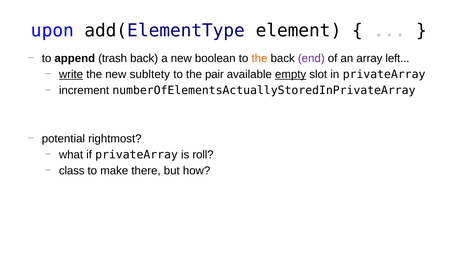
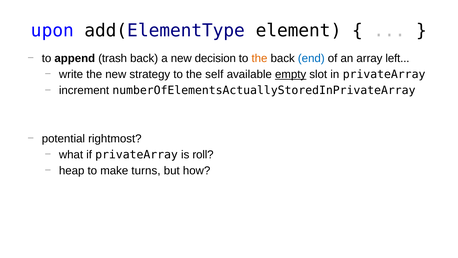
boolean: boolean -> decision (215, 58)
end colour: purple -> blue (311, 58)
write underline: present -> none (71, 74)
subltety: subltety -> strategy (150, 74)
pair: pair -> self (214, 74)
class: class -> heap (72, 170)
there: there -> turns (146, 170)
